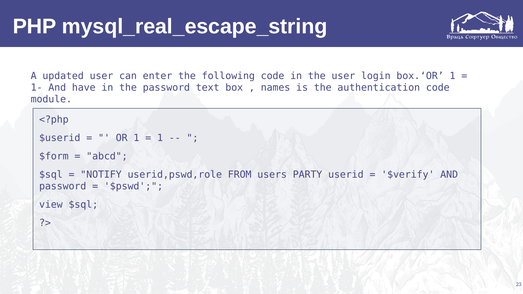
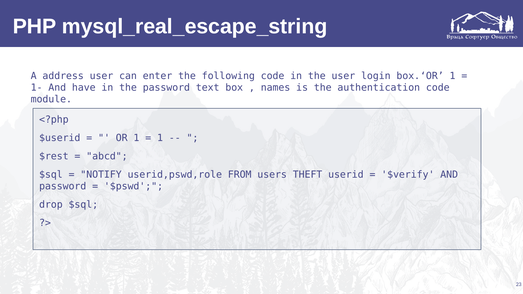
updated: updated -> address (63, 76)
$form: $form -> $rest (54, 156)
PARTY: PARTY -> THEFT (308, 175)
view: view -> drop (51, 205)
